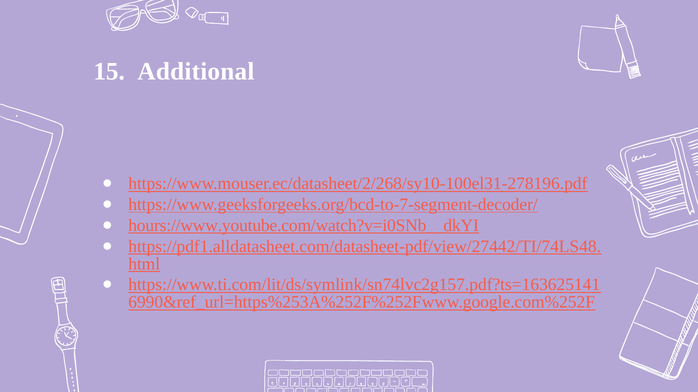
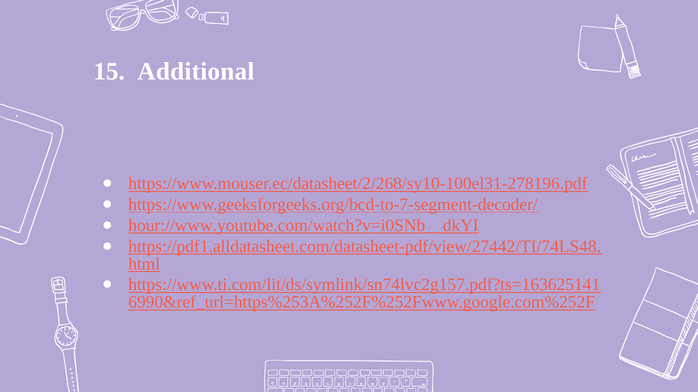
hours://www.youtube.com/watch?v=i0SNb__dkYI: hours://www.youtube.com/watch?v=i0SNb__dkYI -> hour://www.youtube.com/watch?v=i0SNb__dkYI (303, 226)
